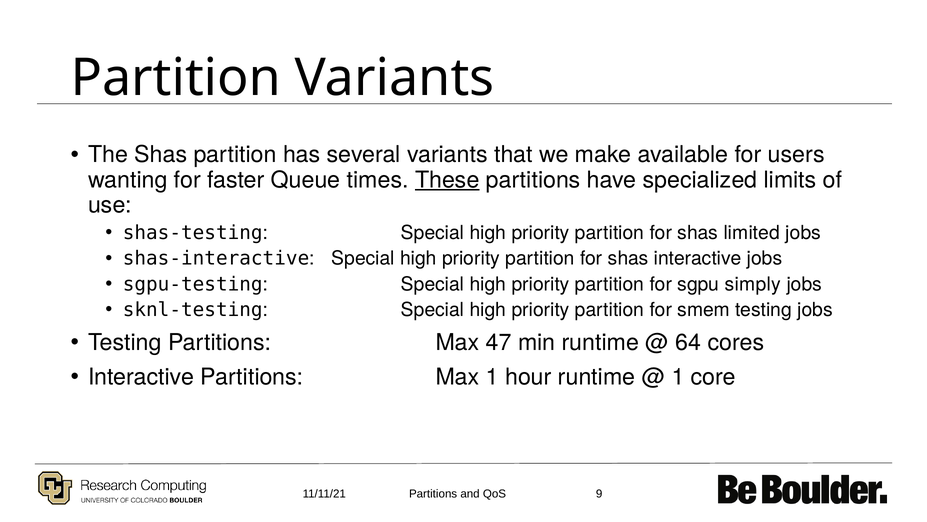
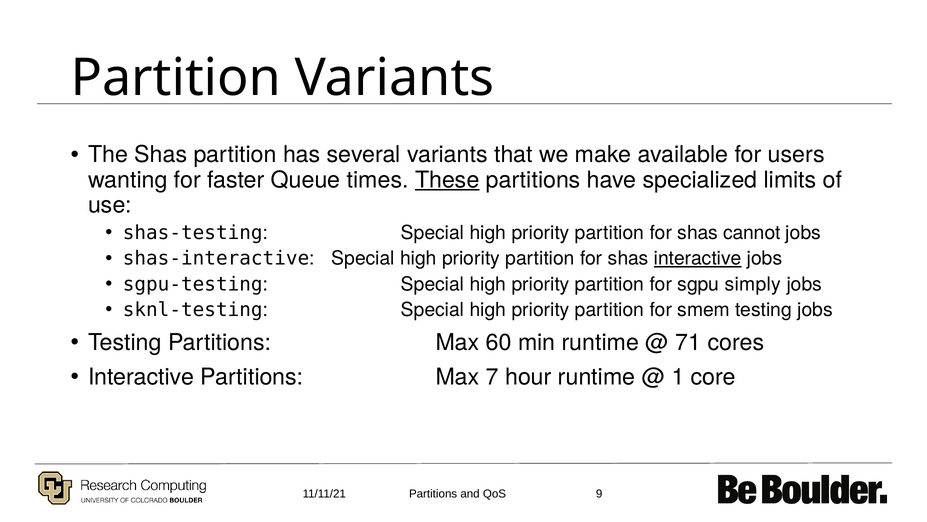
limited: limited -> cannot (752, 232)
interactive underline: none -> present (698, 258)
47: 47 -> 60 (499, 342)
64: 64 -> 71 (688, 342)
Max 1: 1 -> 7 (492, 377)
